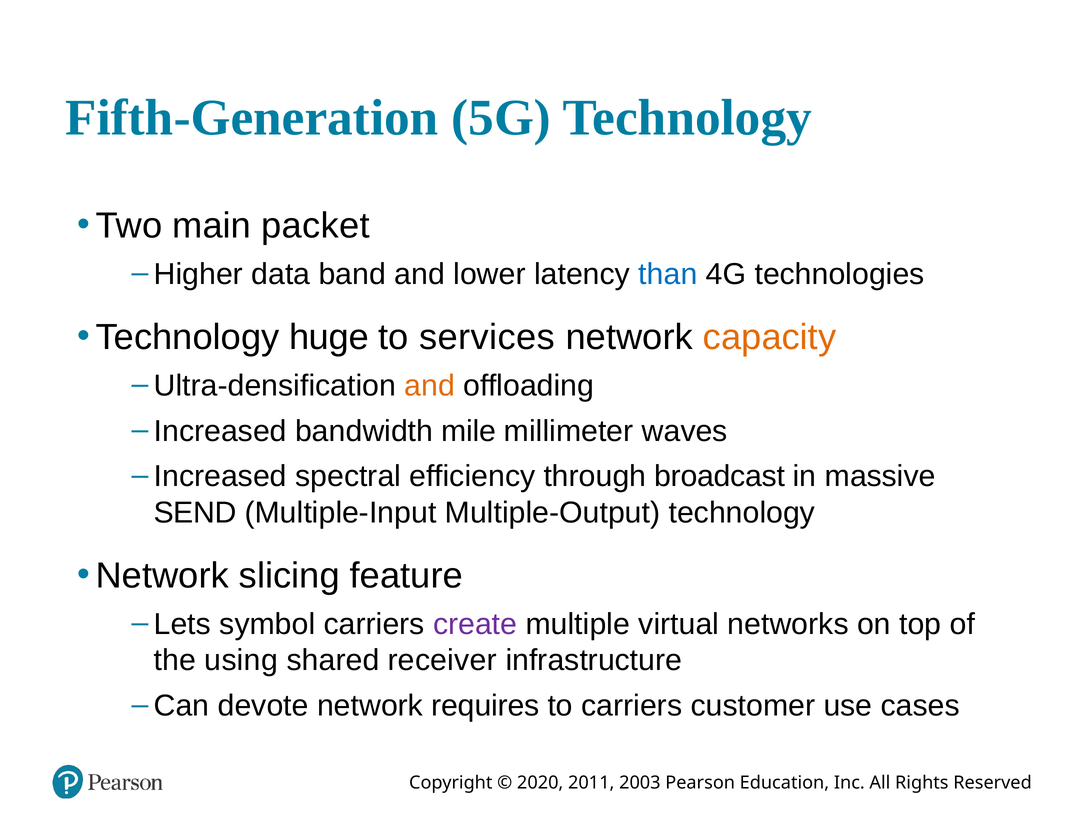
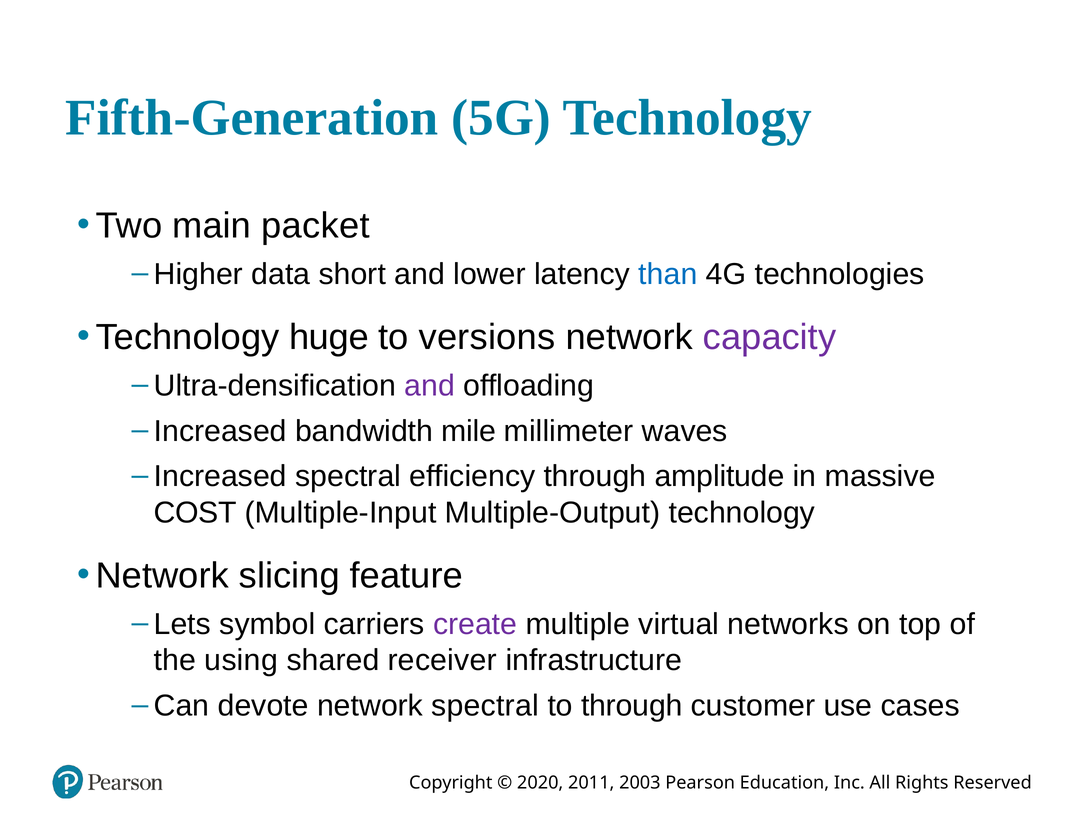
band: band -> short (352, 274)
services: services -> versions (487, 337)
capacity colour: orange -> purple (770, 337)
and colour: orange -> purple (430, 386)
broadcast: broadcast -> amplitude (720, 477)
SEND: SEND -> COST (195, 513)
network requires: requires -> spectral (485, 707)
to carriers: carriers -> through (632, 707)
